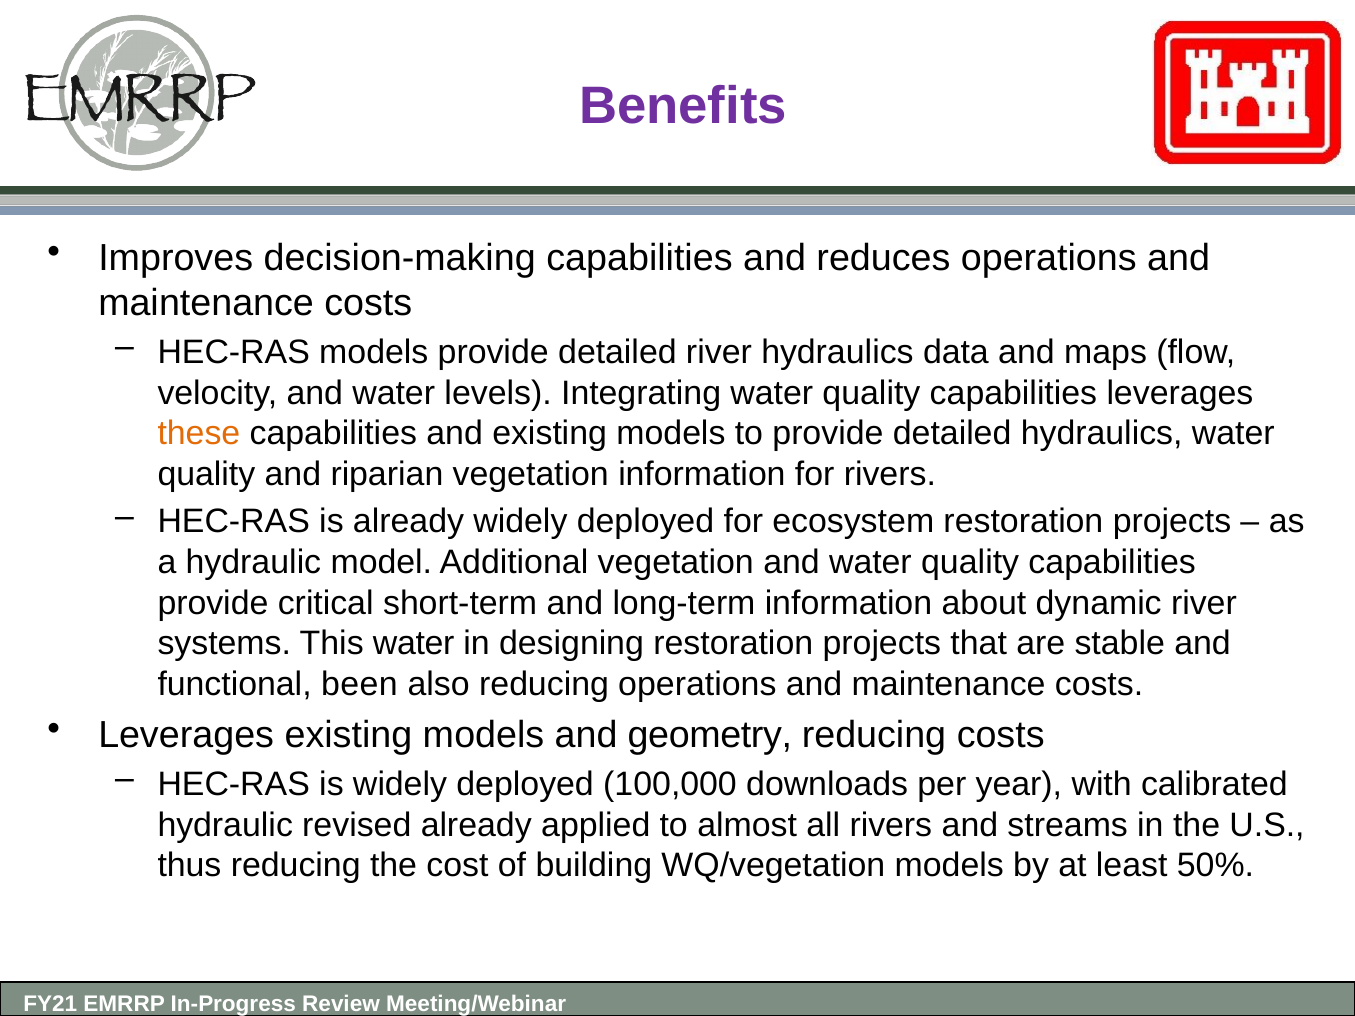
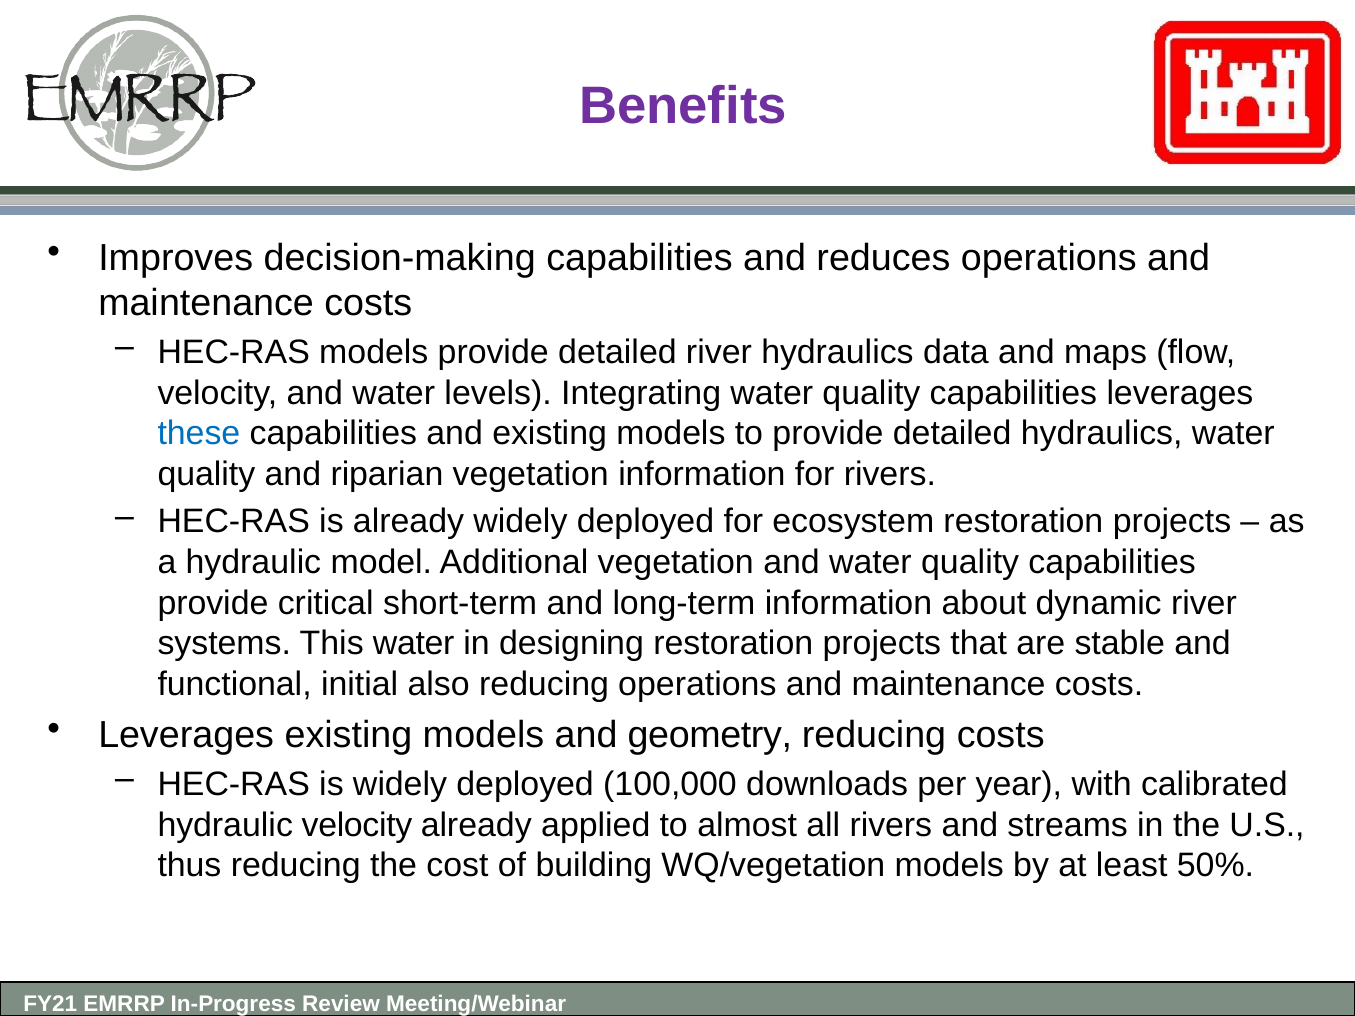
these colour: orange -> blue (199, 434)
been: been -> initial (360, 684)
hydraulic revised: revised -> velocity (357, 825)
